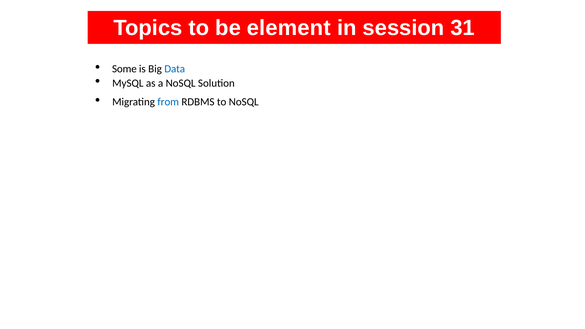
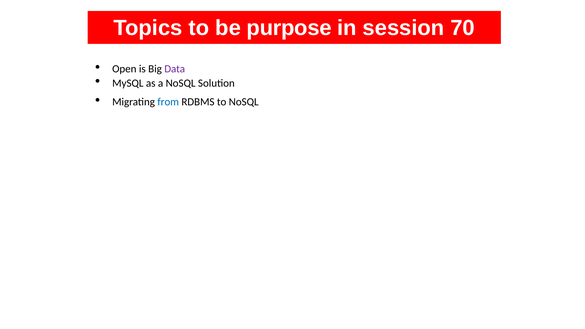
element: element -> purpose (289, 28)
31: 31 -> 70 (463, 28)
Some: Some -> Open (124, 69)
Data colour: blue -> purple (175, 69)
